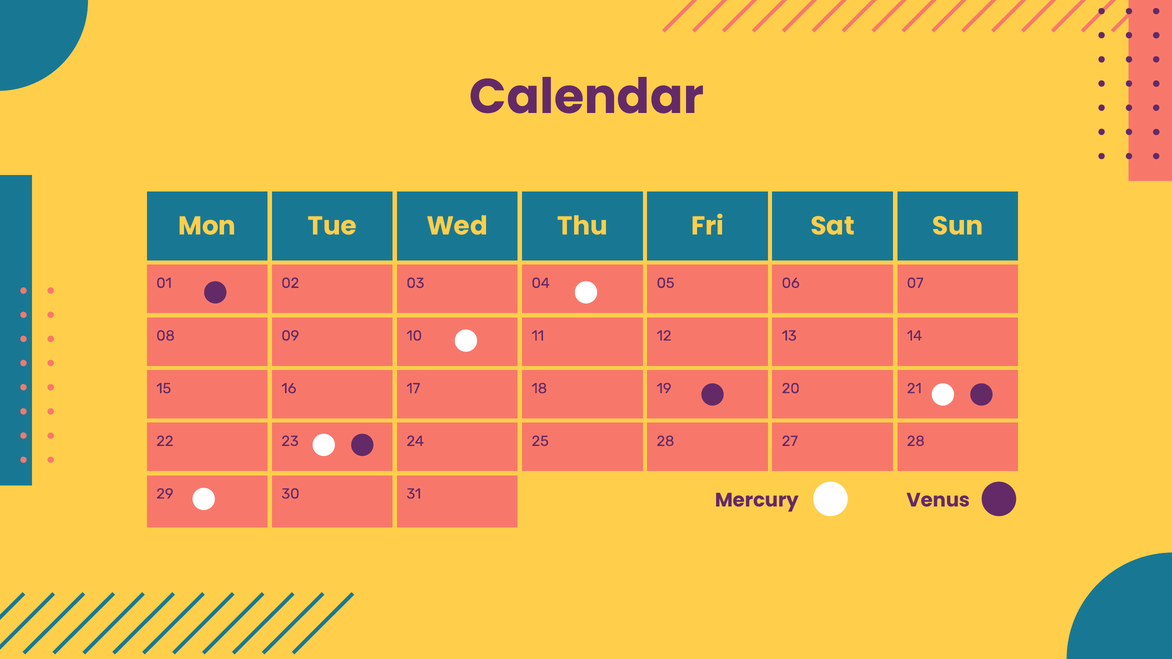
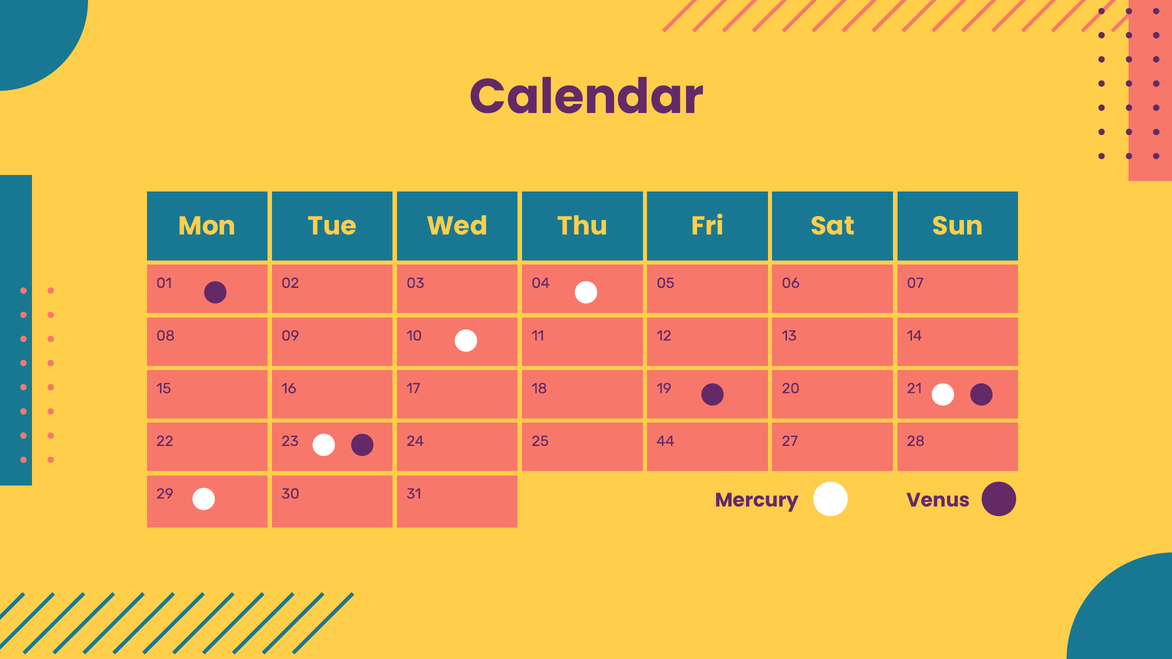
25 28: 28 -> 44 (665, 441)
